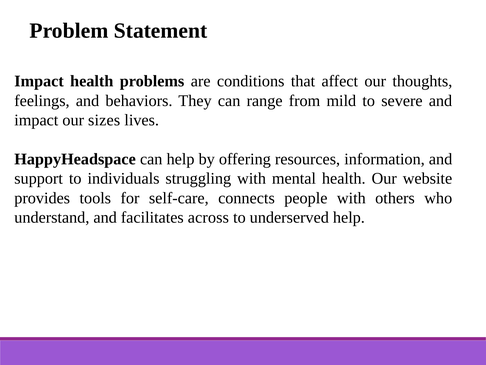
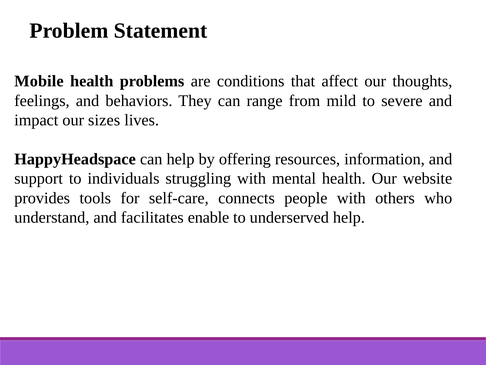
Impact: Impact -> Mobile (39, 81)
across: across -> enable (208, 217)
